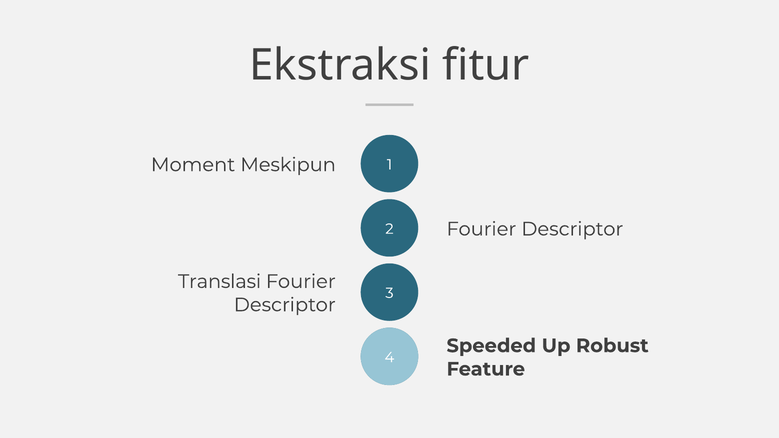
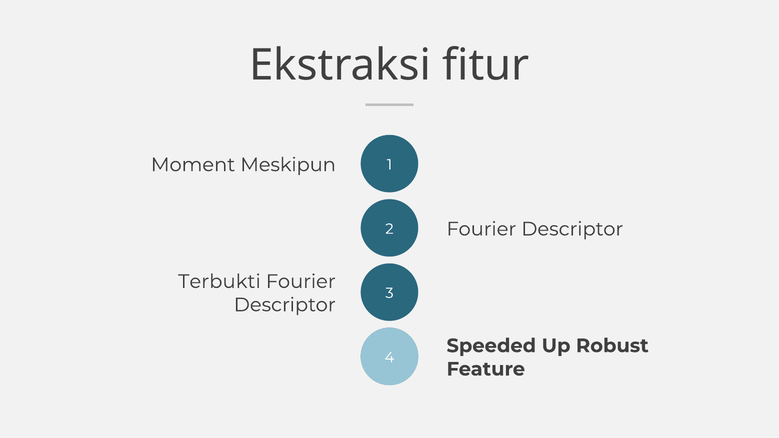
Translasi: Translasi -> Terbukti (219, 282)
